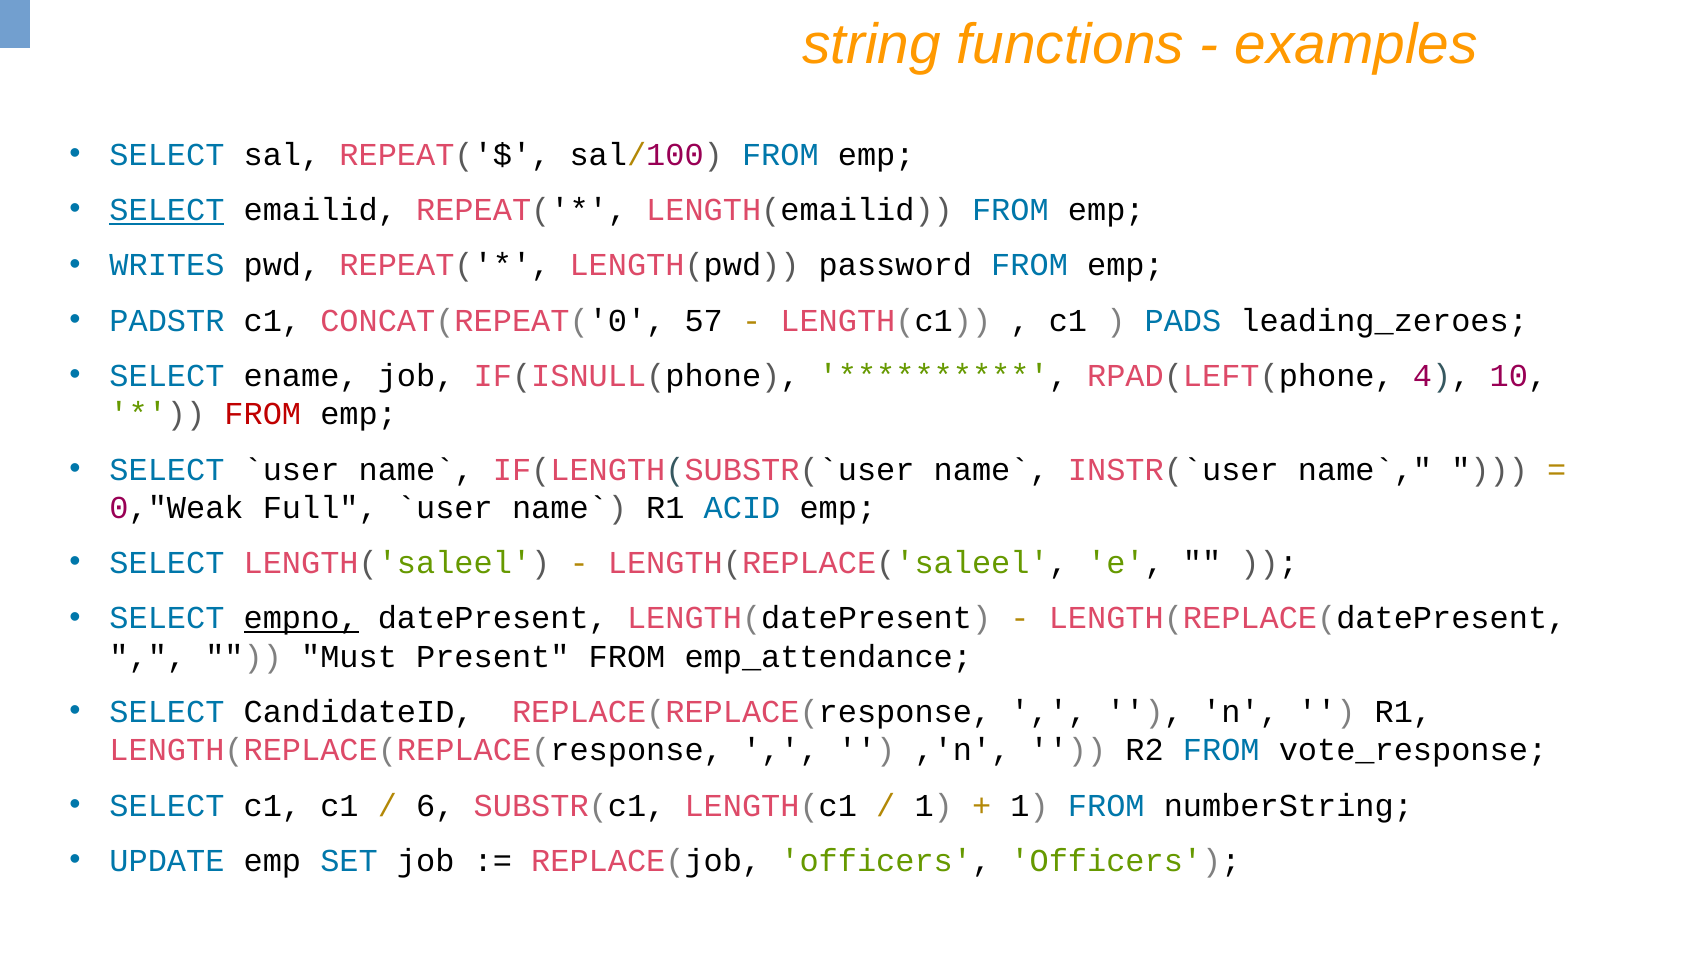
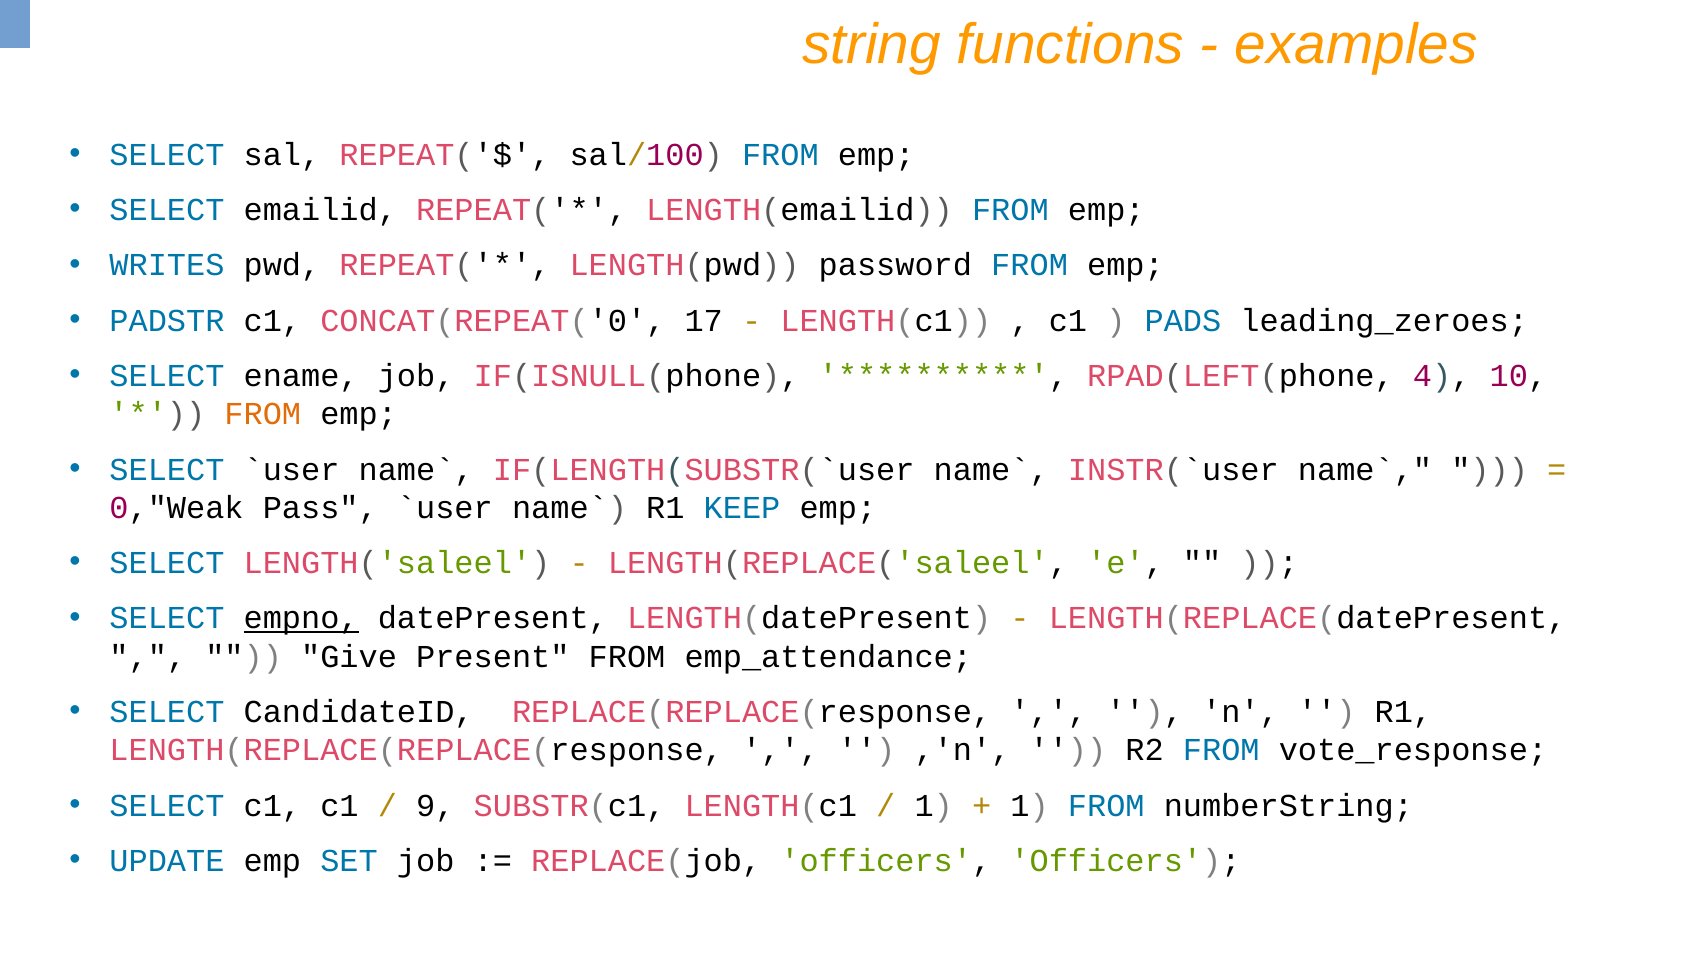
SELECT underline: present -> none (167, 210)
57: 57 -> 17 (704, 321)
FROM colour: red -> orange (263, 414)
Full: Full -> Pass (320, 508)
ACID: ACID -> KEEP (742, 508)
Must: Must -> Give (349, 657)
6: 6 -> 9 (435, 806)
